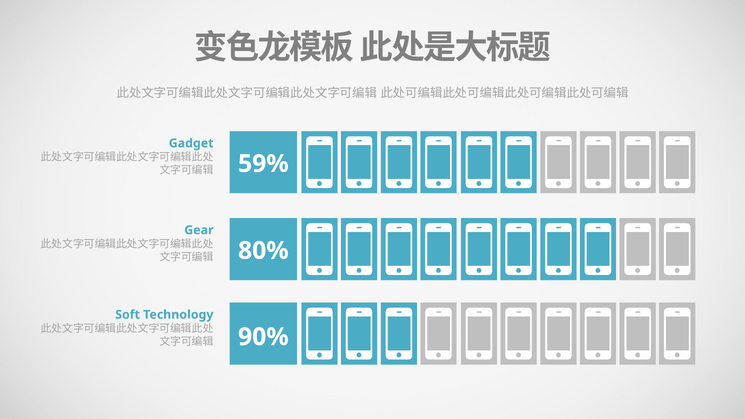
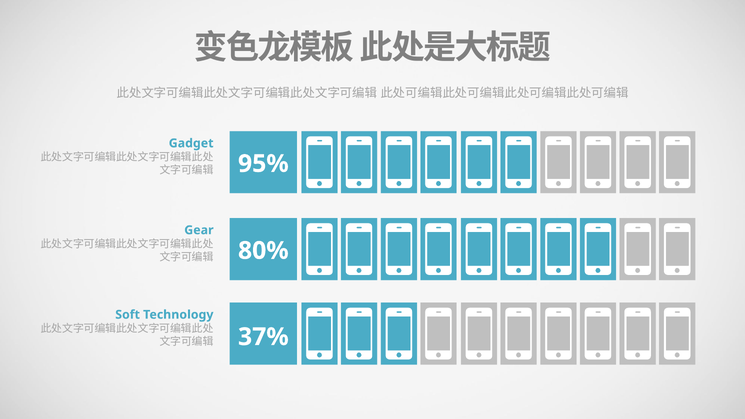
59%: 59% -> 95% (263, 164)
90%: 90% -> 37% (263, 337)
